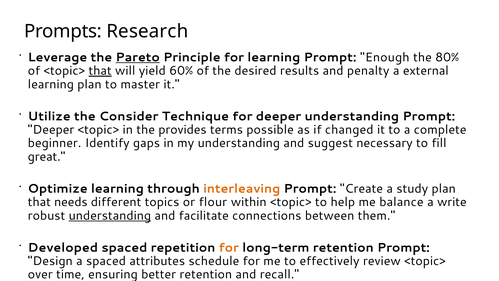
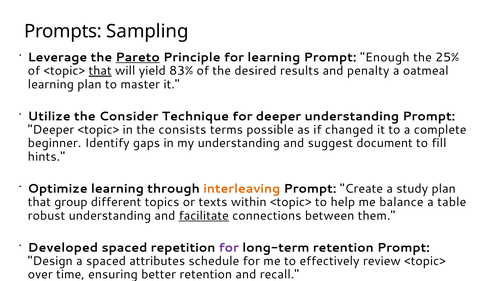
Research: Research -> Sampling (147, 31)
80%: 80% -> 25% (447, 57)
60%: 60% -> 83% (181, 71)
external: external -> oatmeal (426, 71)
provides: provides -> consists (182, 130)
necessary: necessary -> document (385, 143)
great: great -> hints (46, 157)
needs: needs -> group (71, 202)
flour: flour -> texts (213, 202)
write: write -> table (452, 202)
understanding underline: present -> none (110, 215)
facilitate underline: none -> present (204, 215)
for colour: orange -> purple (229, 247)
